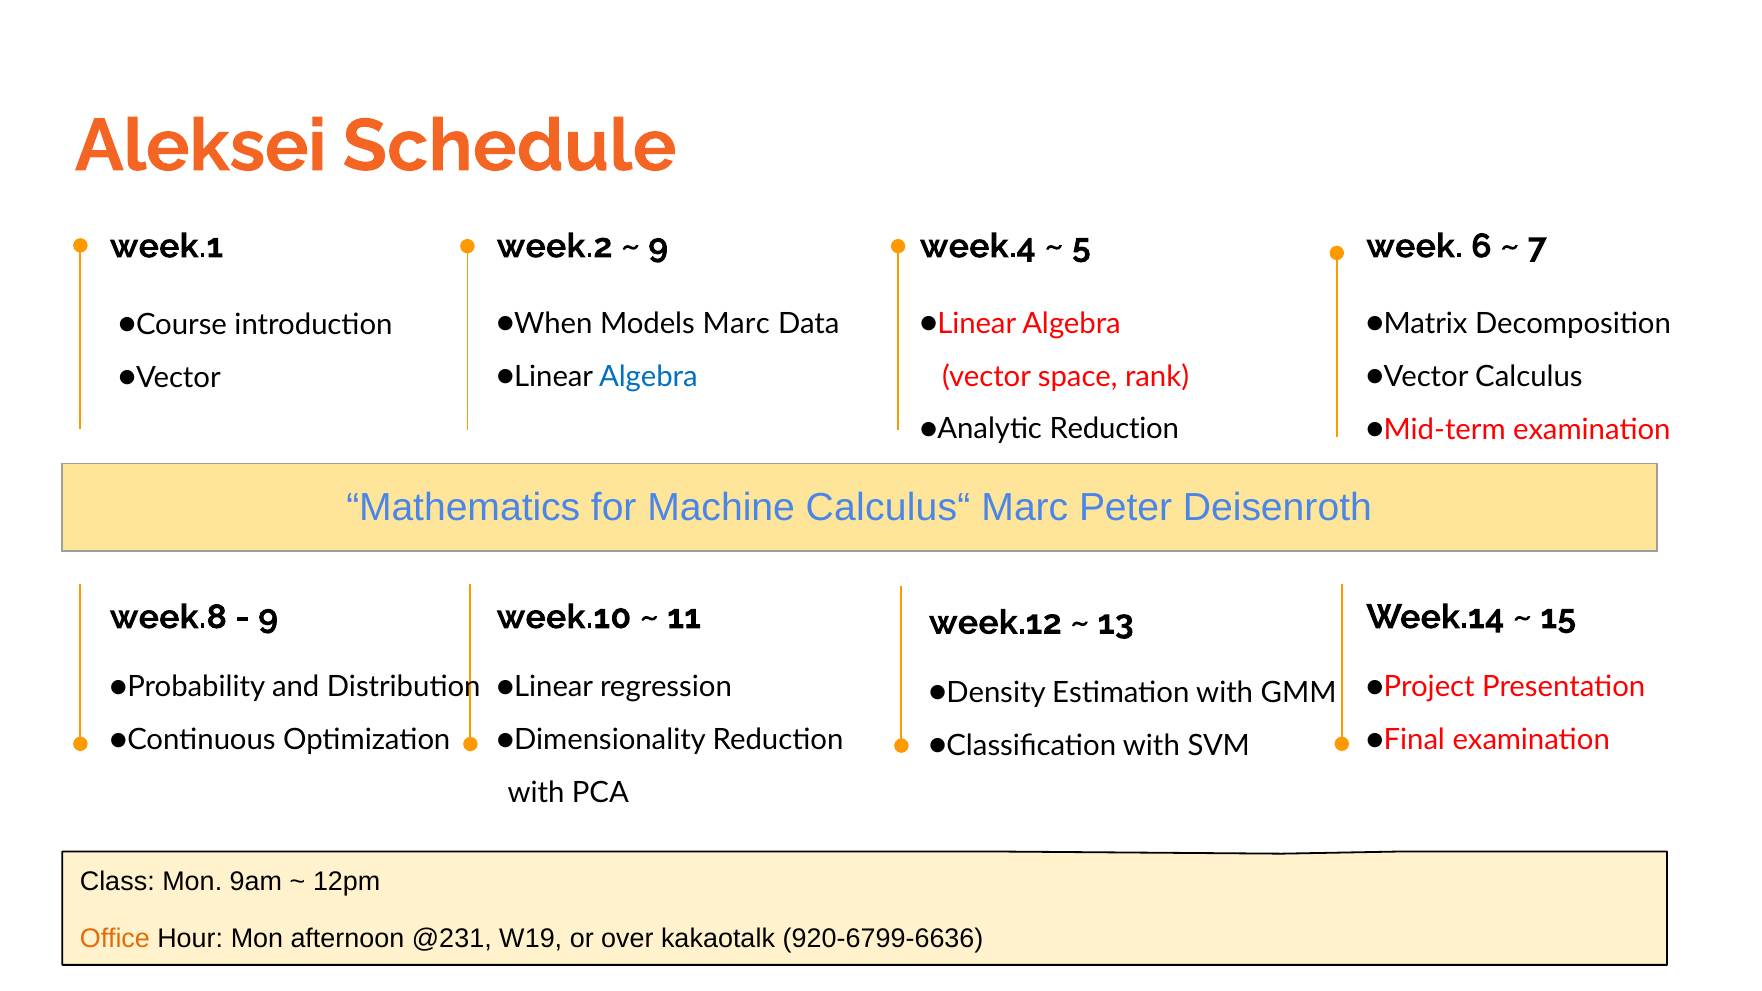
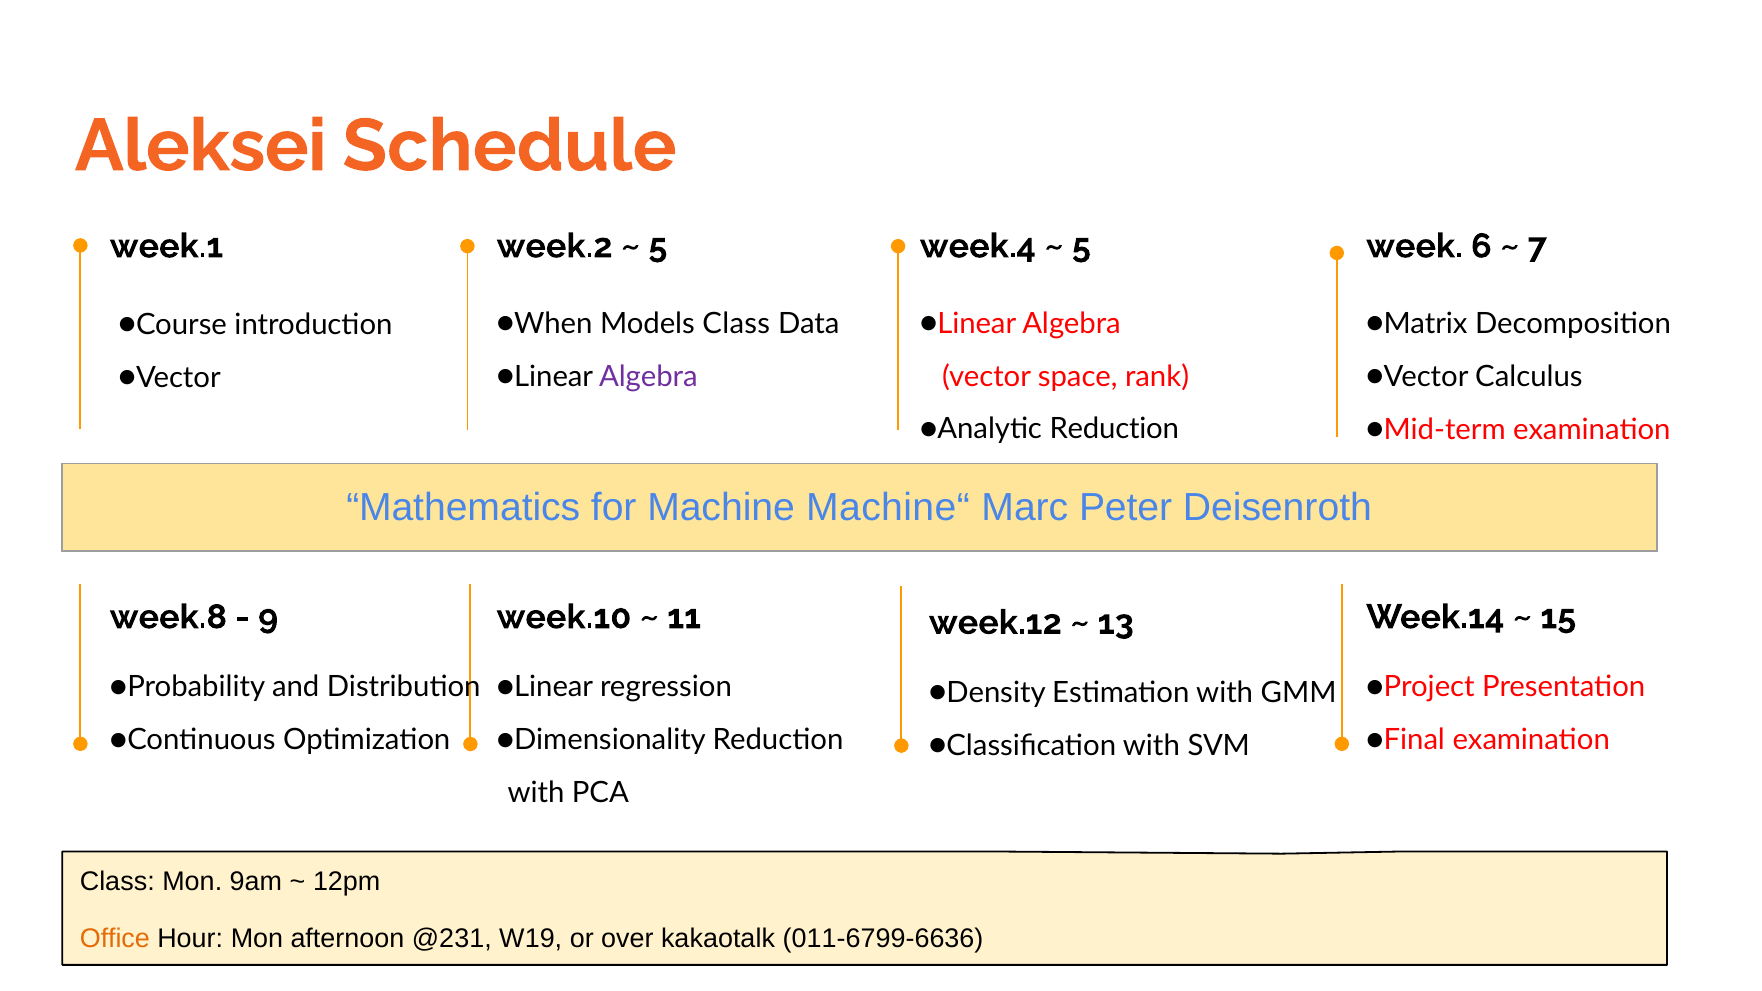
9: 9 -> 5 (658, 246)
Models Marc: Marc -> Class (736, 324)
Algebra colour: blue -> purple (648, 377)
Calculus“: Calculus“ -> Machine“ (888, 508)
920-6799-6636: 920-6799-6636 -> 011-6799-6636 (883, 939)
